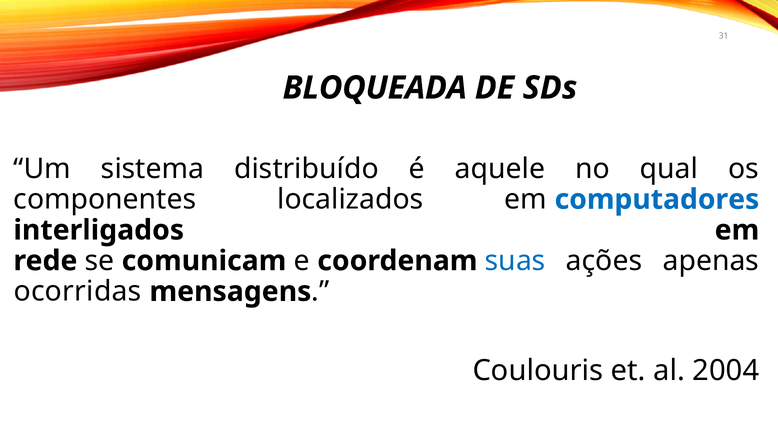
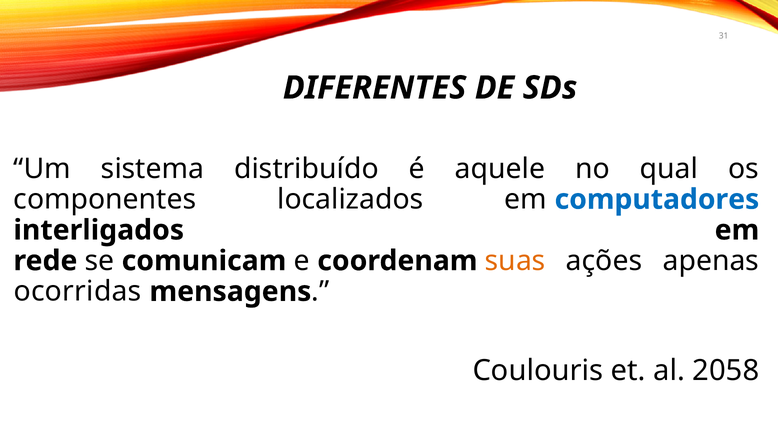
BLOQUEADA: BLOQUEADA -> DIFERENTES (375, 88)
suas colour: blue -> orange (515, 261)
2004: 2004 -> 2058 (726, 370)
